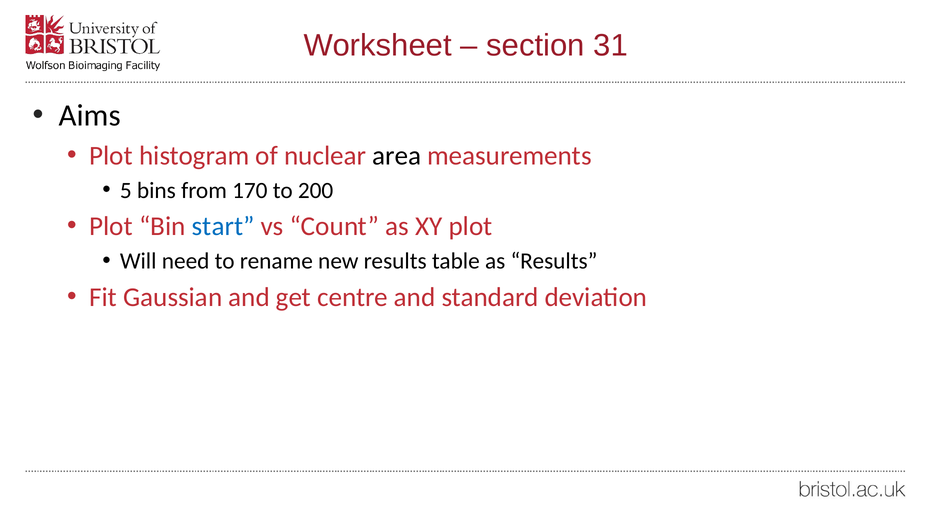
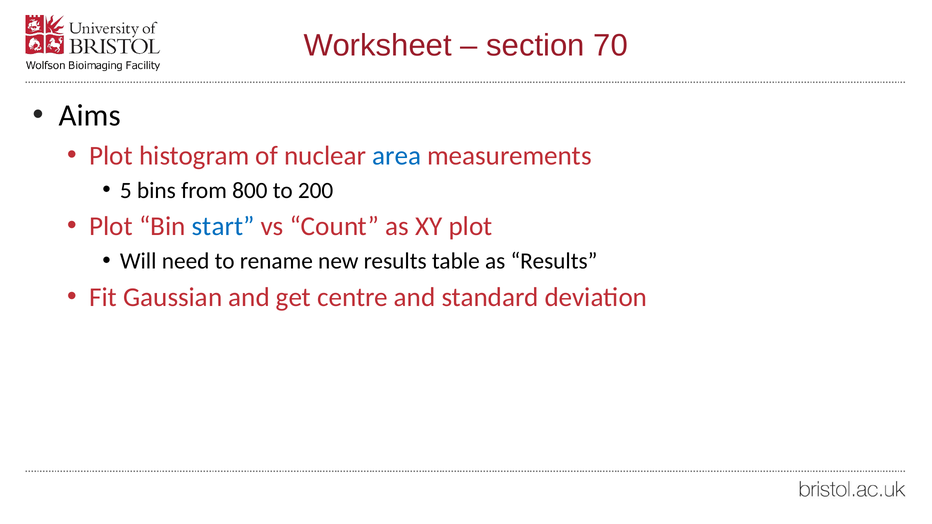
31: 31 -> 70 (611, 45)
area colour: black -> blue (397, 156)
170: 170 -> 800 (250, 191)
